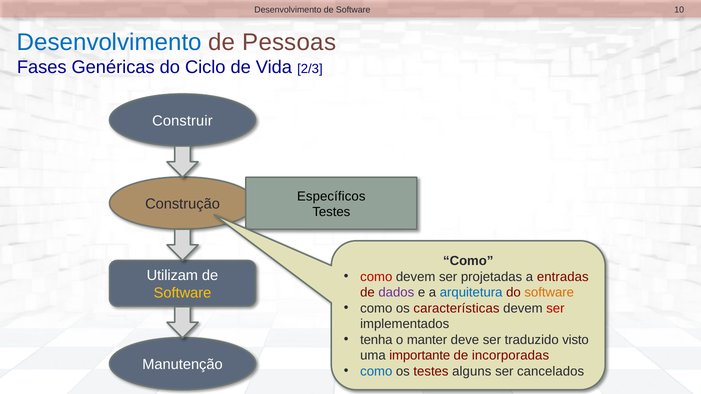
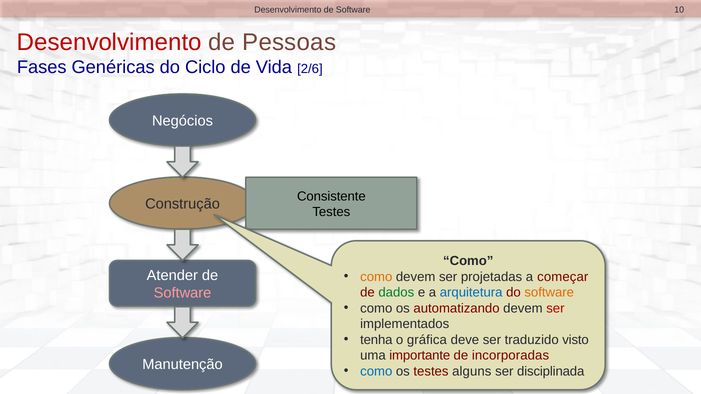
Desenvolvimento colour: blue -> red (109, 42)
2/3: 2/3 -> 2/6 (310, 69)
Construir: Construir -> Negócios (182, 121)
Específicos: Específicos -> Consistente (331, 197)
Utilizam: Utilizam -> Atender (172, 276)
como colour: red -> orange (376, 277)
entradas: entradas -> começar (563, 277)
Software colour: yellow -> pink (182, 293)
dados colour: purple -> green (396, 293)
características: características -> automatizando (457, 309)
manter: manter -> gráfica (427, 340)
cancelados: cancelados -> disciplinada (551, 372)
